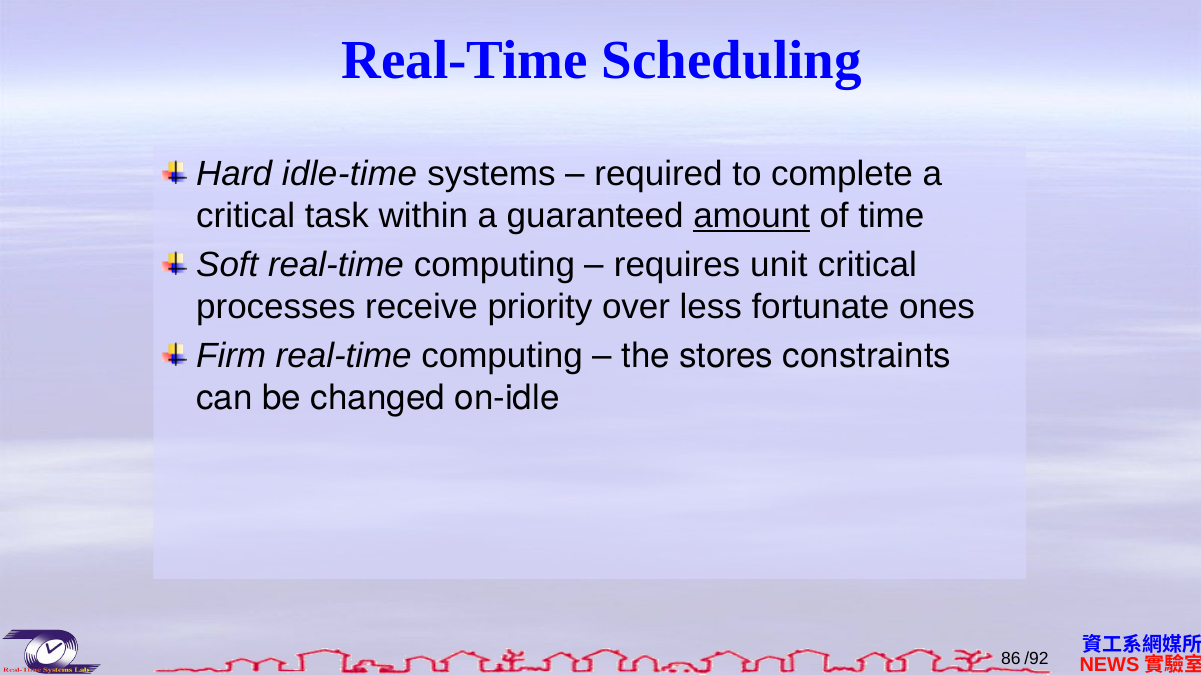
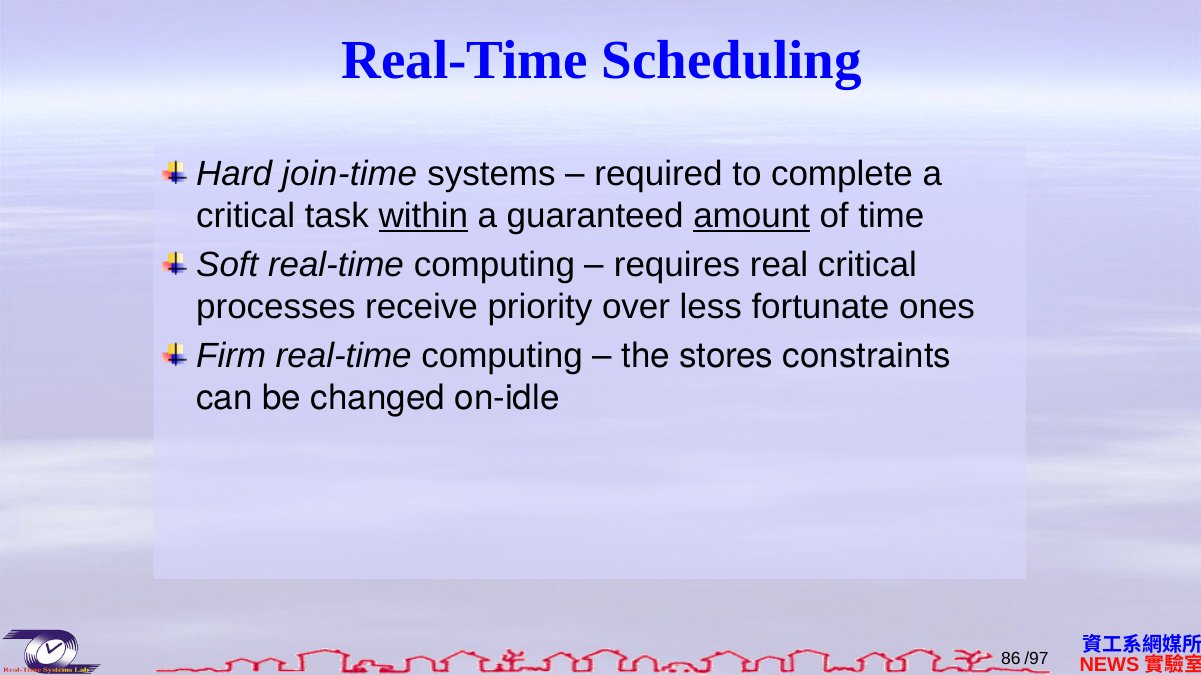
idle-time: idle-time -> join-time (349, 174)
within underline: none -> present (423, 216)
unit: unit -> real (779, 265)
/92: /92 -> /97 (1037, 659)
